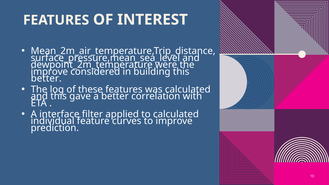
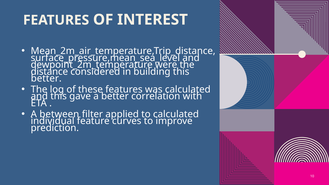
improve: improve -> distance (49, 72)
interface: interface -> between (59, 114)
